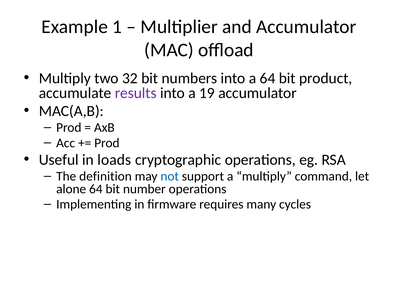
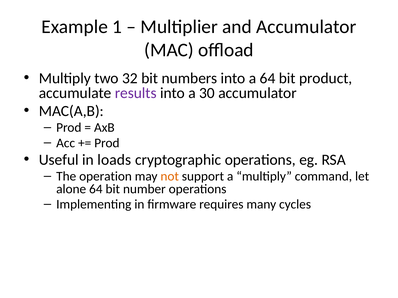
19: 19 -> 30 (207, 93)
definition: definition -> operation (106, 177)
not colour: blue -> orange (170, 177)
